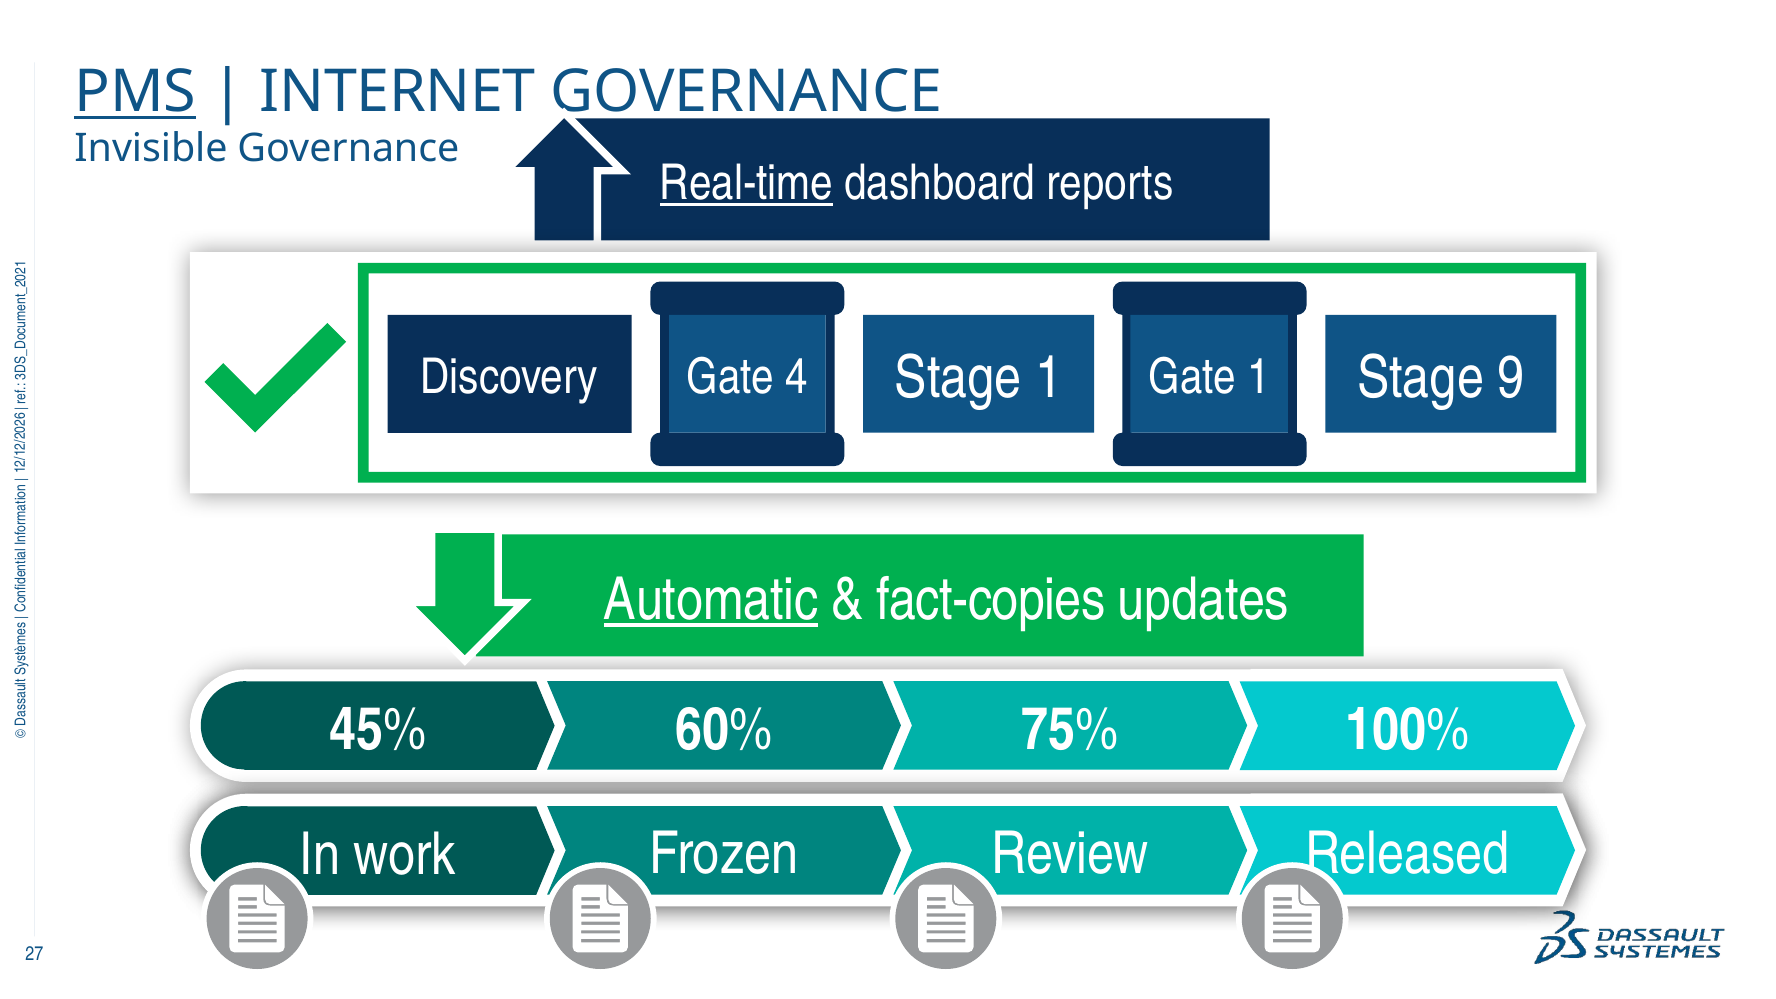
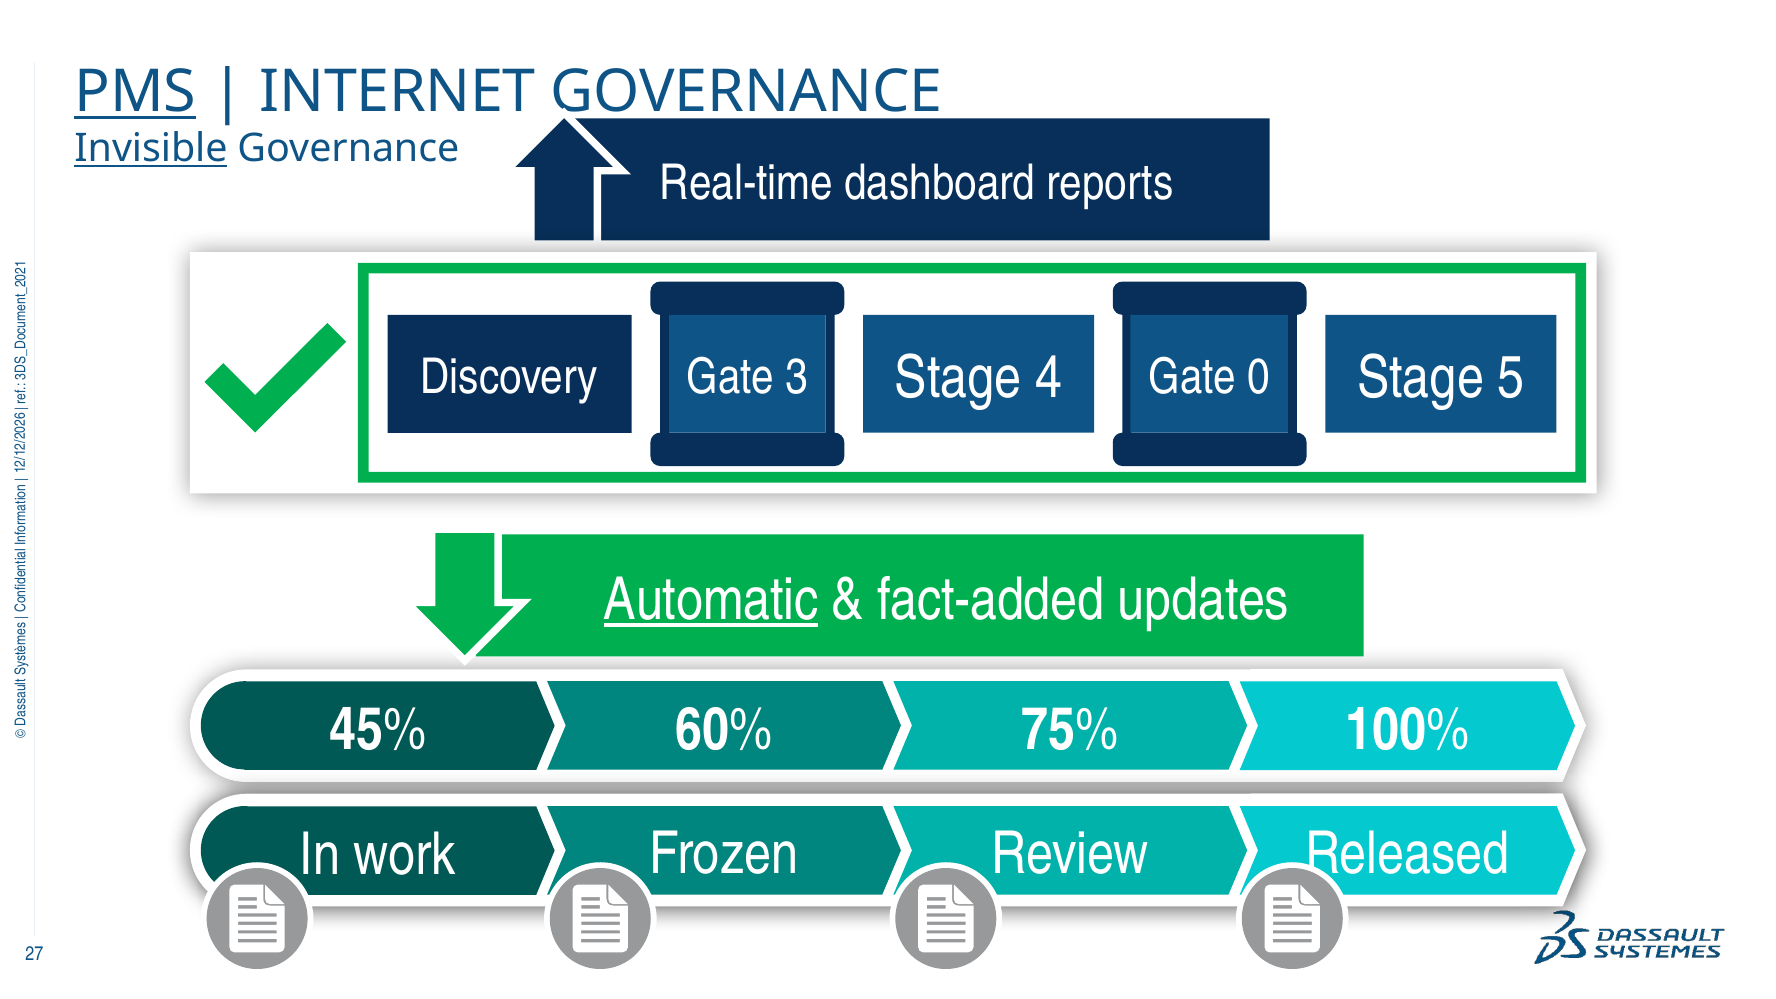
Invisible underline: none -> present (151, 149)
Real-time underline: present -> none (746, 183)
Gate 4: 4 -> 3 (797, 377)
Stage 1: 1 -> 4 (1049, 378)
Gate 1: 1 -> 0 (1259, 377)
9: 9 -> 5 (1511, 378)
fact-copies: fact-copies -> fact-added (991, 600)
